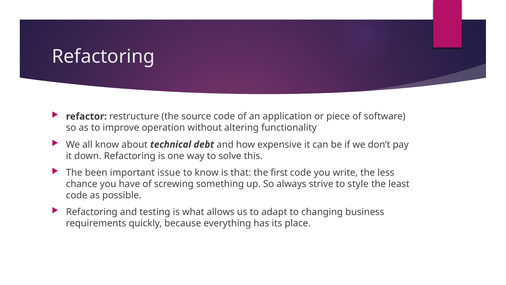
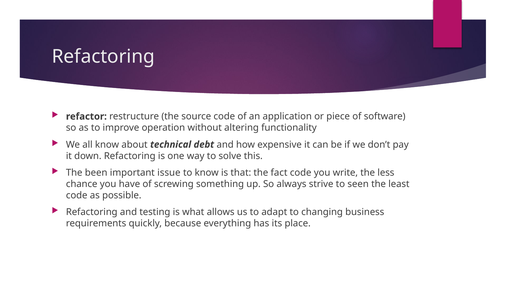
first: first -> fact (279, 172)
style: style -> seen (358, 184)
